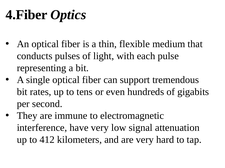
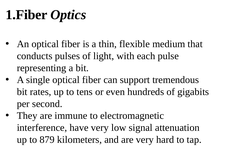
4.Fiber: 4.Fiber -> 1.Fiber (27, 15)
412: 412 -> 879 (47, 140)
